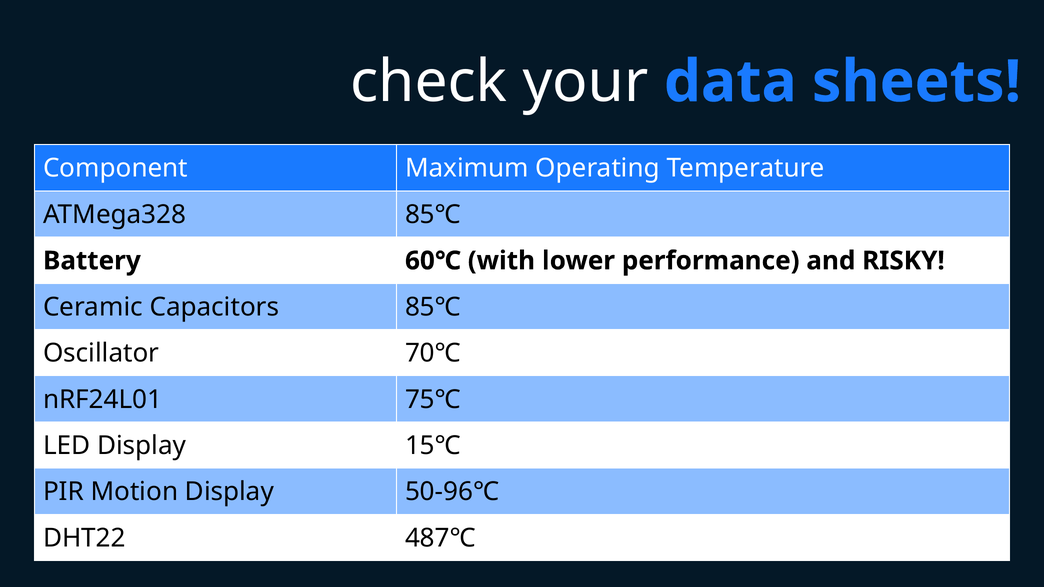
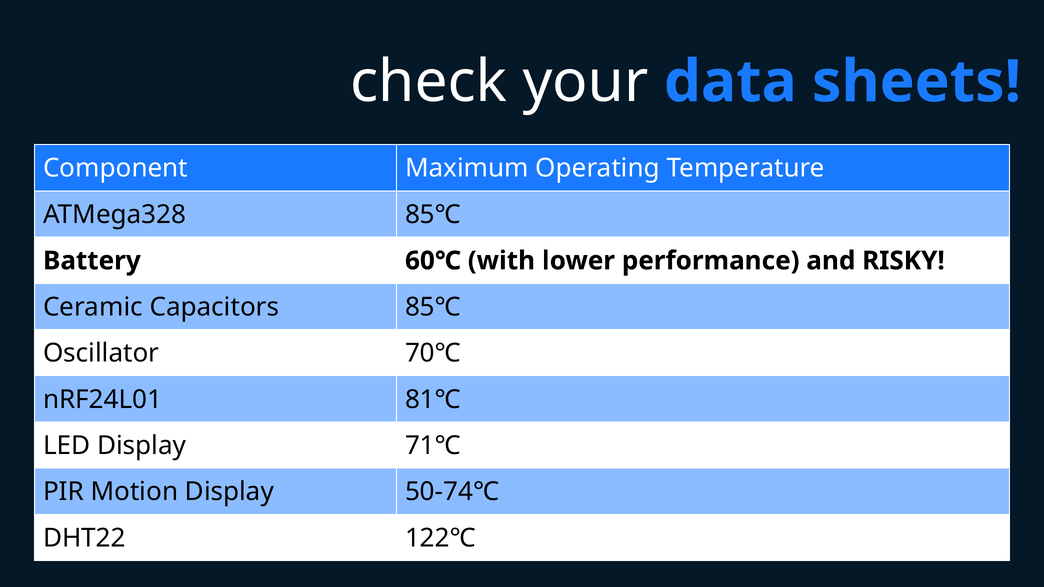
75℃: 75℃ -> 81℃ (433, 400)
15℃: 15℃ -> 71℃ (433, 446)
50-96℃: 50-96℃ -> 50-74℃ (452, 492)
487℃: 487℃ -> 122℃ (440, 538)
